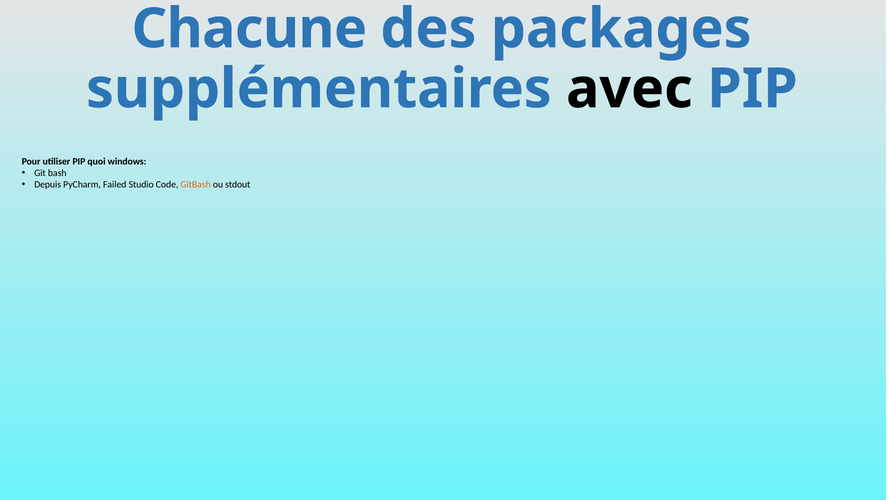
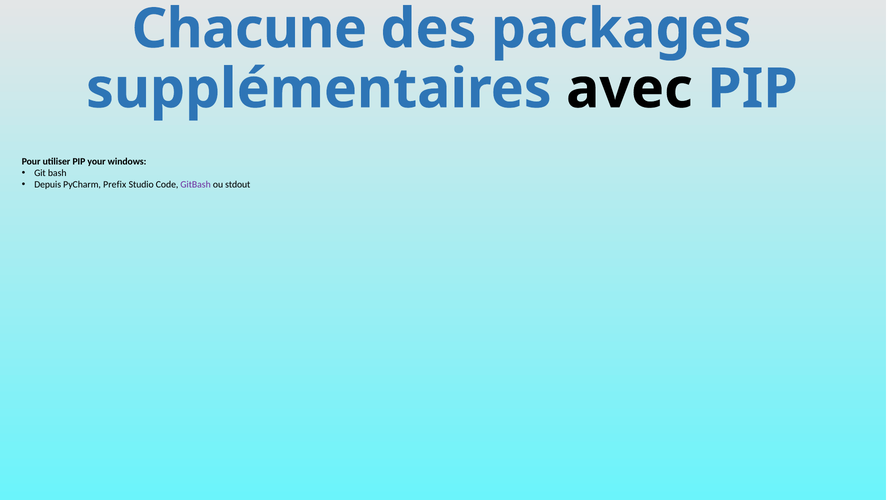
quoi: quoi -> your (97, 161)
Failed: Failed -> Prefix (115, 185)
GitBash colour: orange -> purple (196, 185)
